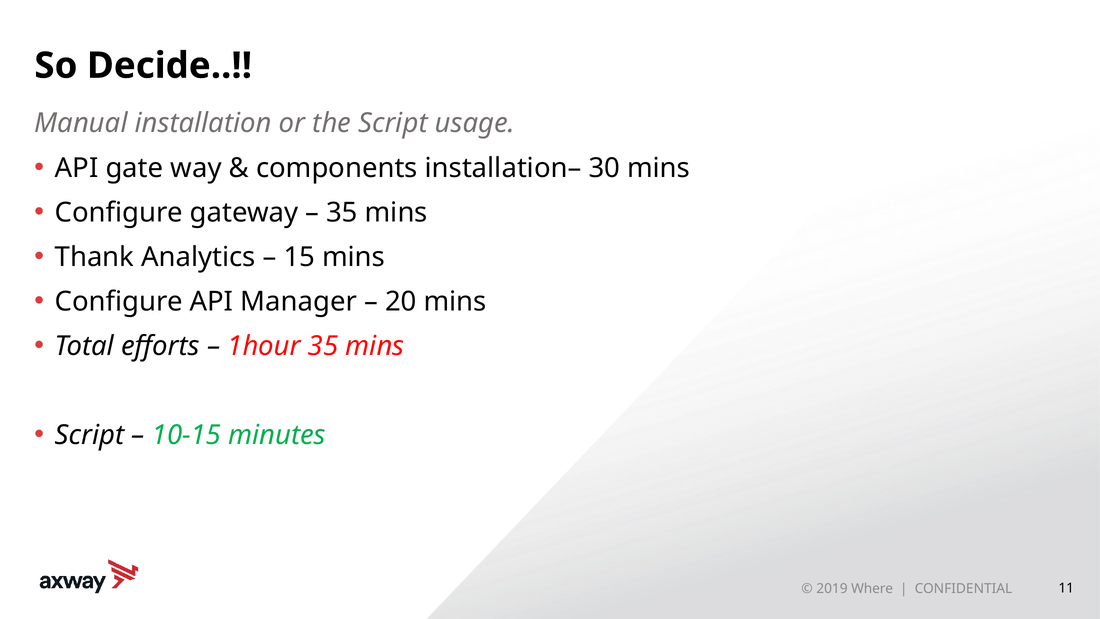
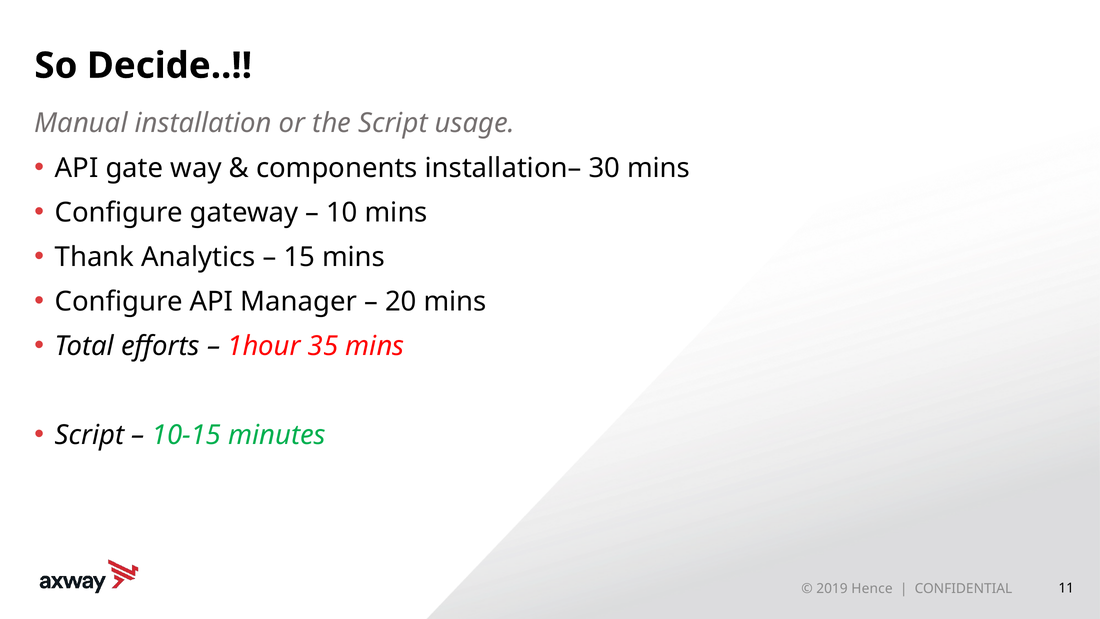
35: 35 -> 10 (342, 213)
Where: Where -> Hence (872, 589)
